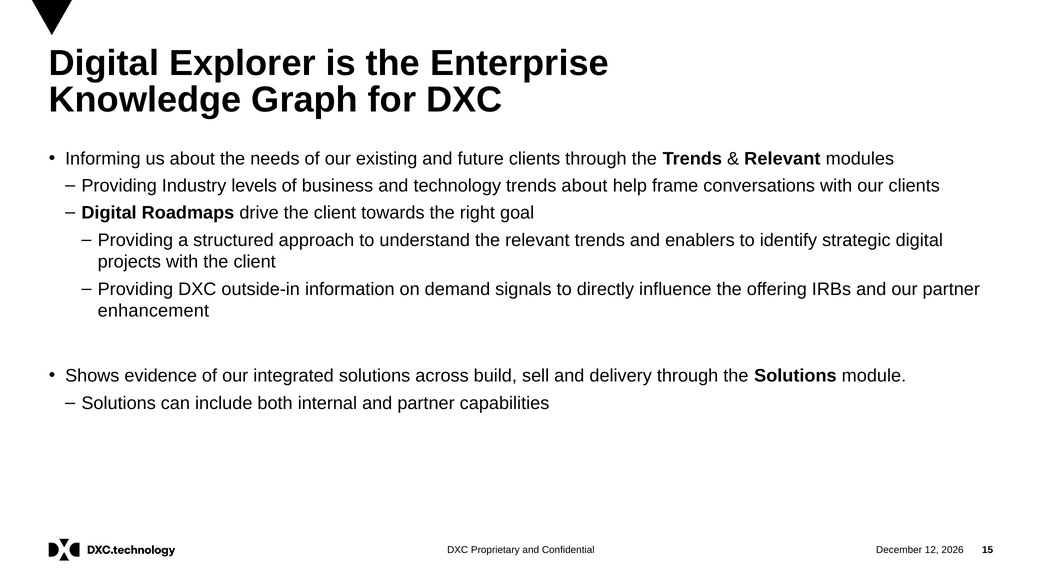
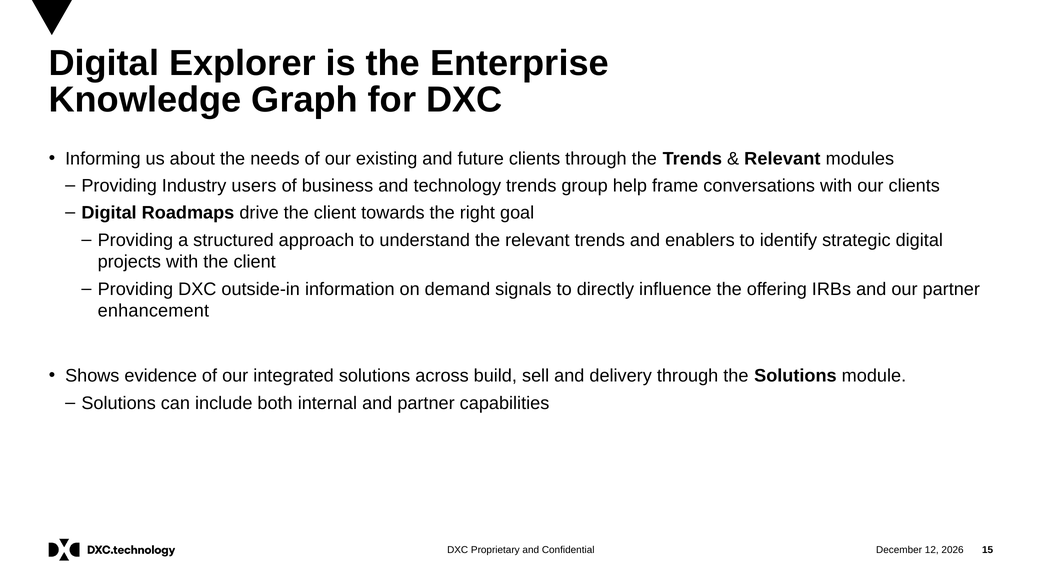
levels: levels -> users (254, 186)
trends about: about -> group (585, 186)
